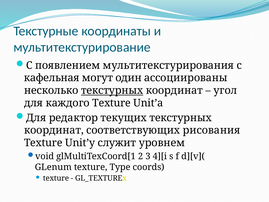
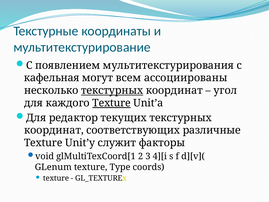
один: один -> всем (128, 78)
Texture underline: none -> present (112, 103)
рисования: рисования -> различные (212, 130)
уровнем: уровнем -> факторы (162, 143)
